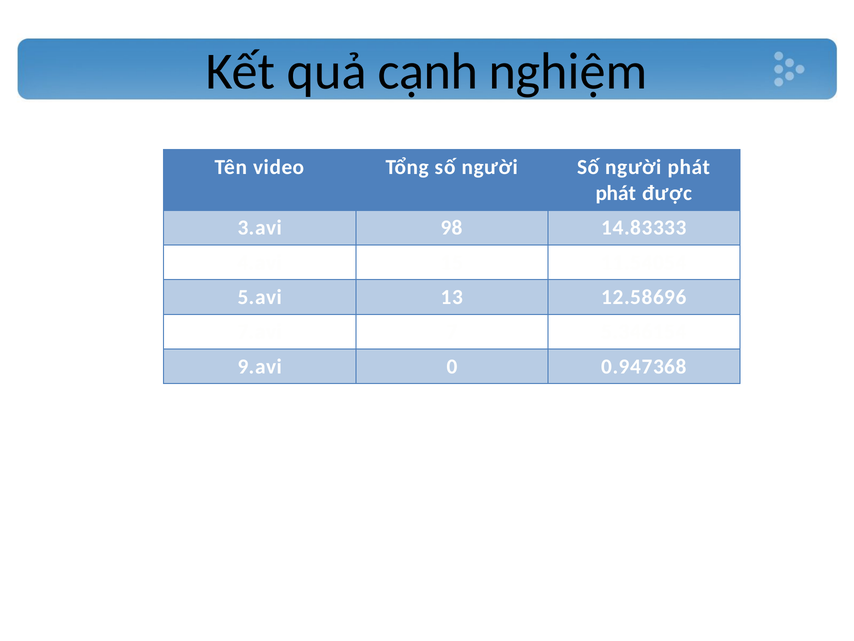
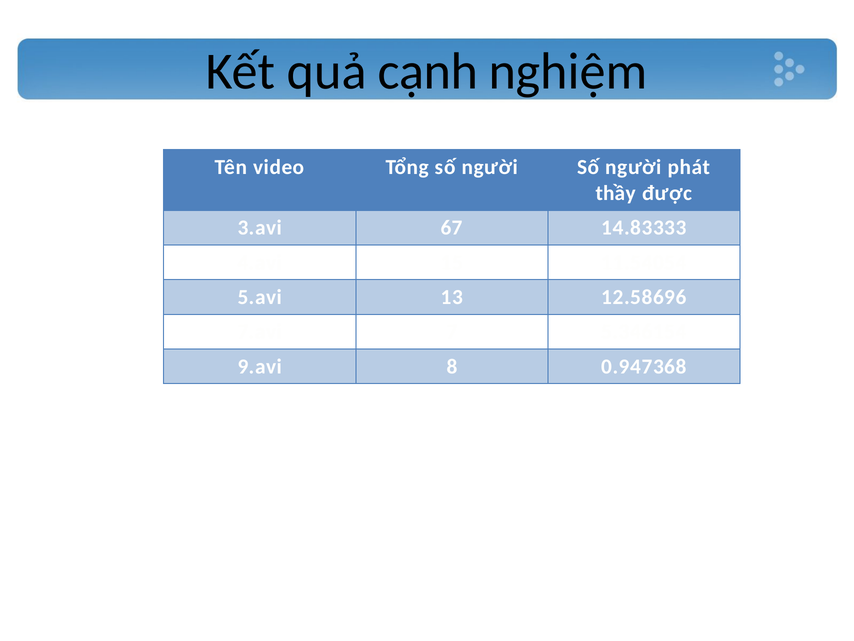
phát: phát -> thầy (616, 193)
98: 98 -> 67 (452, 228)
0: 0 -> 8 (452, 366)
